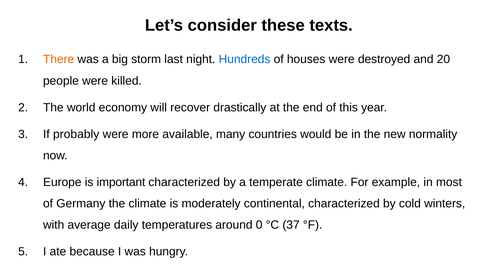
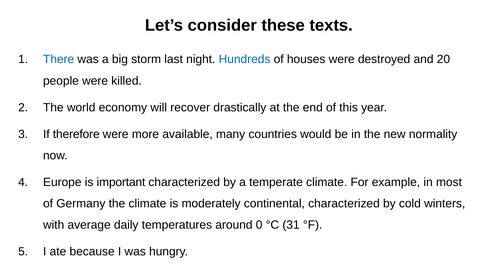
There colour: orange -> blue (59, 59)
probably: probably -> therefore (76, 134)
37: 37 -> 31 (291, 225)
